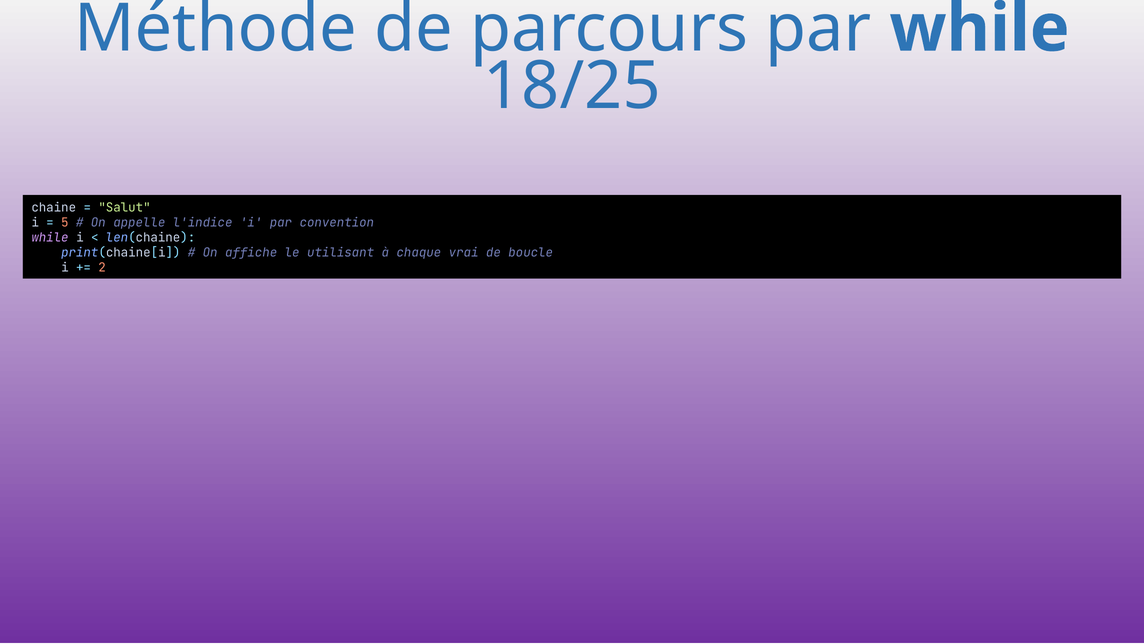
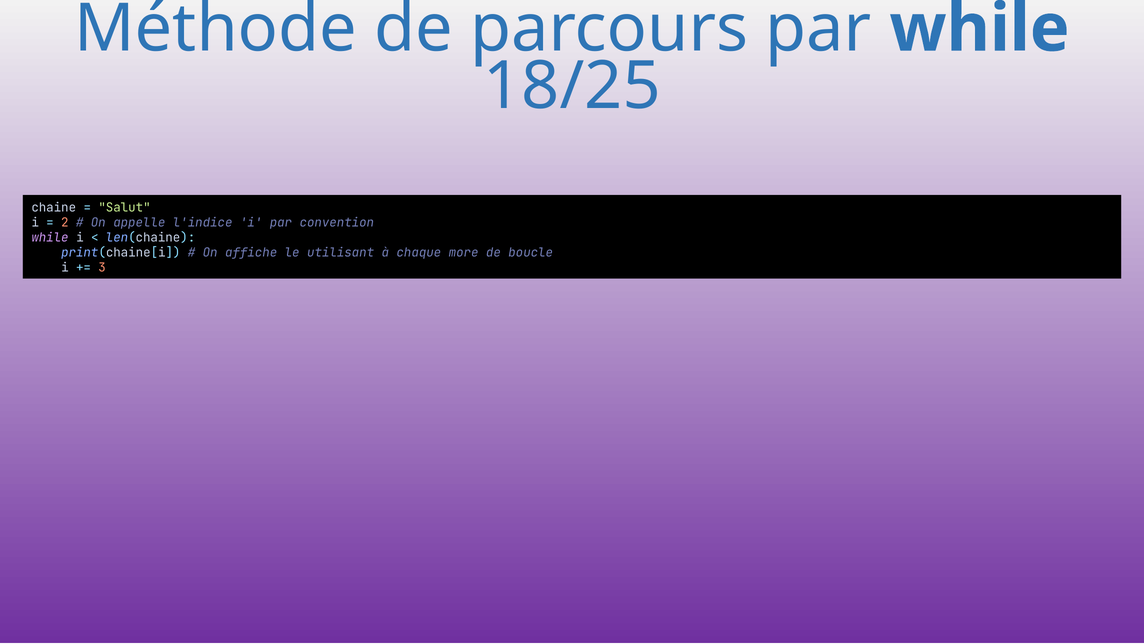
5: 5 -> 2 (65, 222)
vrai: vrai -> more (464, 252)
2: 2 -> 3 (102, 267)
